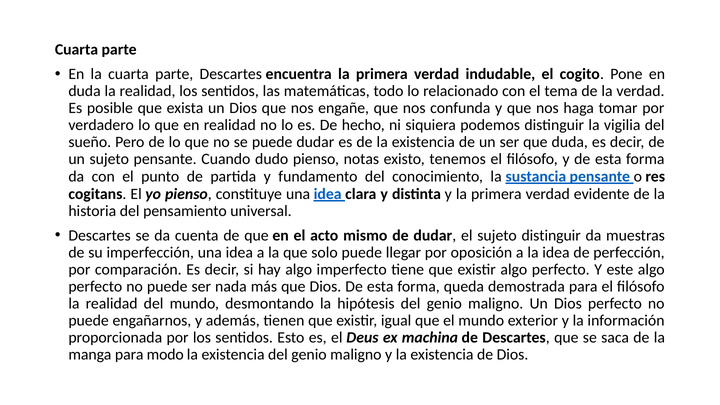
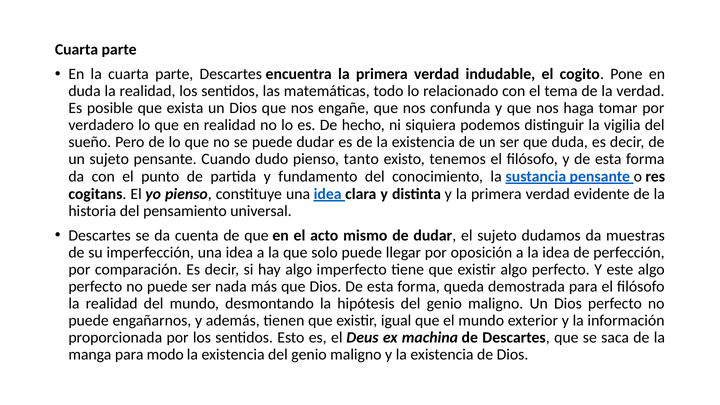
notas: notas -> tanto (361, 159)
sujeto distinguir: distinguir -> dudamos (551, 235)
